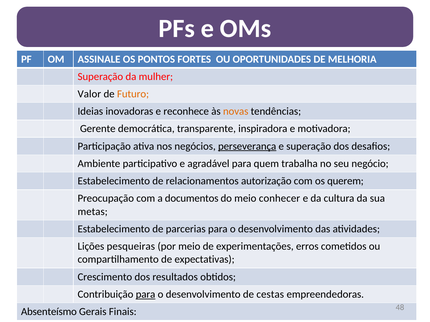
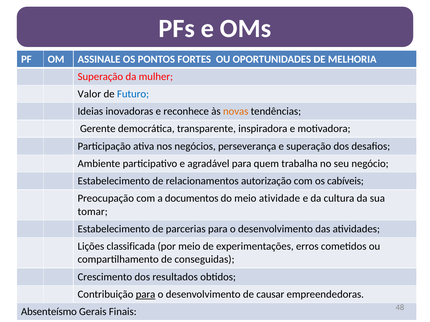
Futuro colour: orange -> blue (133, 94)
perseverança underline: present -> none (247, 146)
querem: querem -> cabíveis (345, 181)
conhecer: conhecer -> atividade (280, 199)
metas: metas -> tomar (93, 212)
pesqueiras: pesqueiras -> classificada (131, 247)
expectativas: expectativas -> conseguidas (204, 260)
cestas: cestas -> causar (270, 295)
